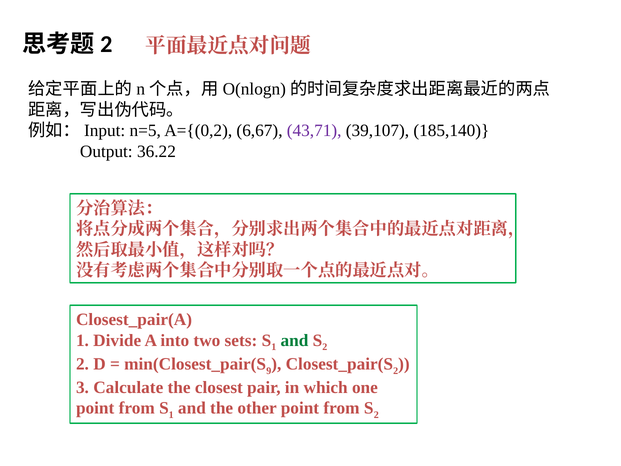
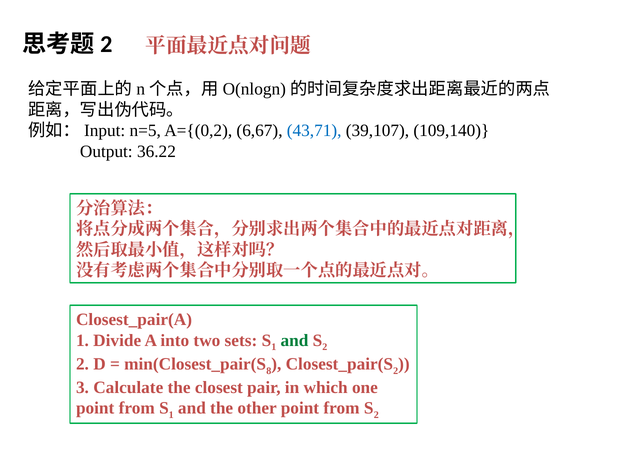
43,71 colour: purple -> blue (314, 131)
185,140: 185,140 -> 109,140 (451, 131)
9: 9 -> 8 (269, 371)
